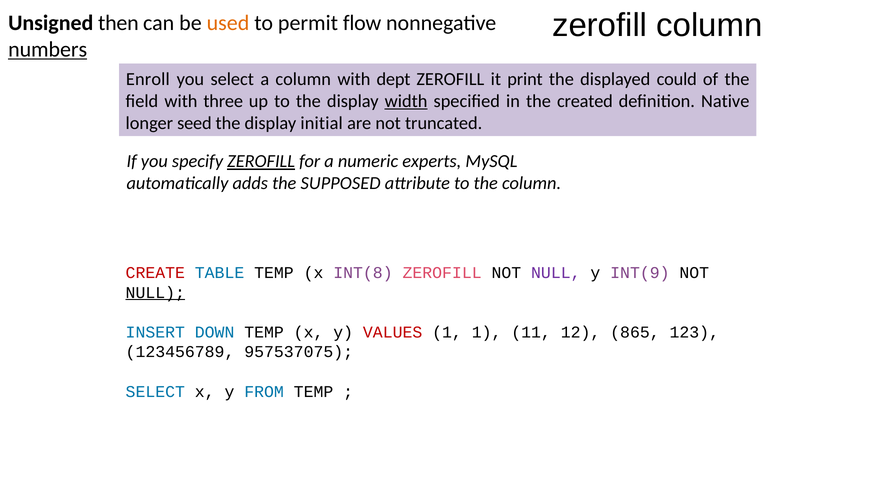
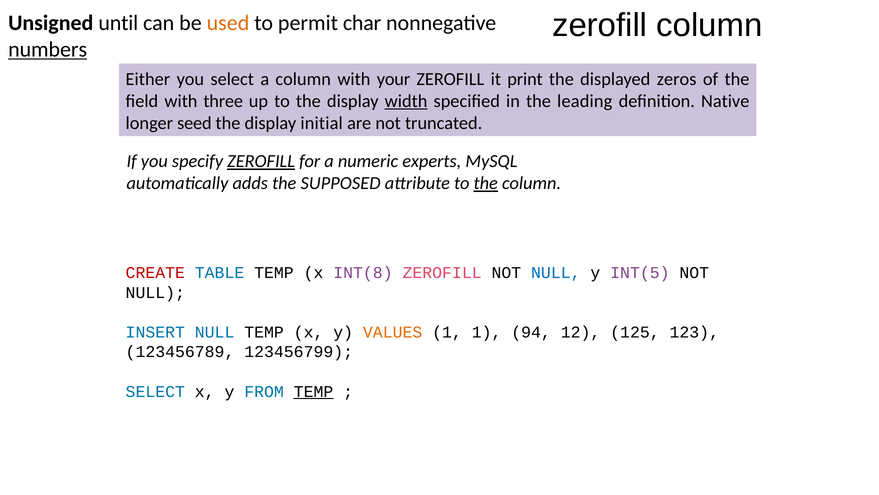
then: then -> until (118, 23)
flow: flow -> char (362, 23)
Enroll: Enroll -> Either (148, 79)
dept: dept -> your (393, 79)
could: could -> zeros (677, 79)
created: created -> leading (585, 101)
the underline: none -> present (486, 183)
NULL colour: purple -> blue (556, 272)
INT(9: INT(9 -> INT(5 (640, 272)
NULL underline: present -> none (155, 292)
INSERT DOWN: DOWN -> NULL (215, 332)
VALUES colour: red -> orange (393, 332)
11: 11 -> 94 (531, 332)
865: 865 -> 125 (635, 332)
957537075: 957537075 -> 123456799 (299, 352)
TEMP underline: none -> present (314, 391)
